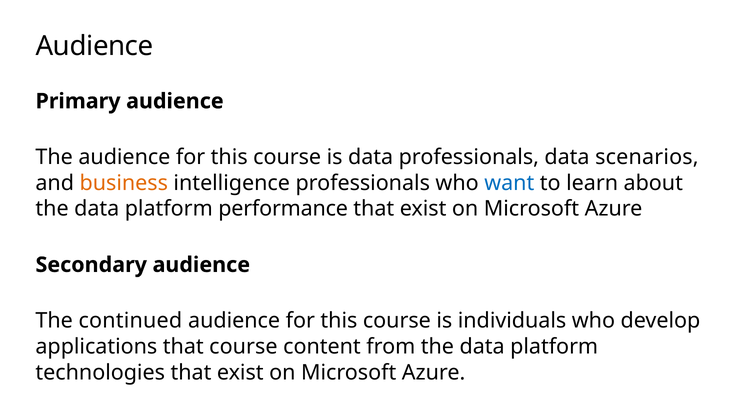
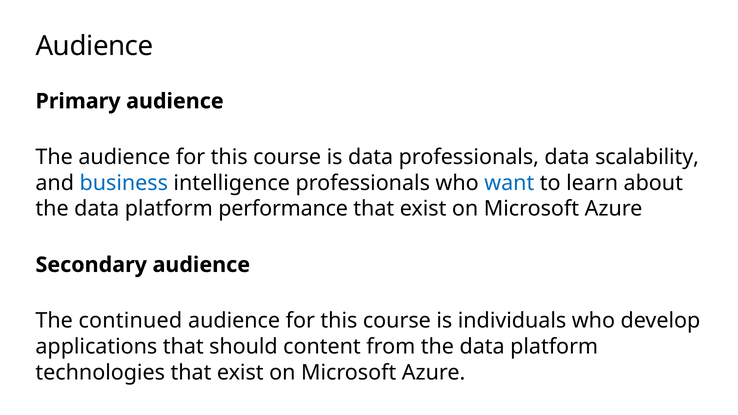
scenarios: scenarios -> scalability (647, 157)
business colour: orange -> blue (124, 183)
that course: course -> should (243, 347)
